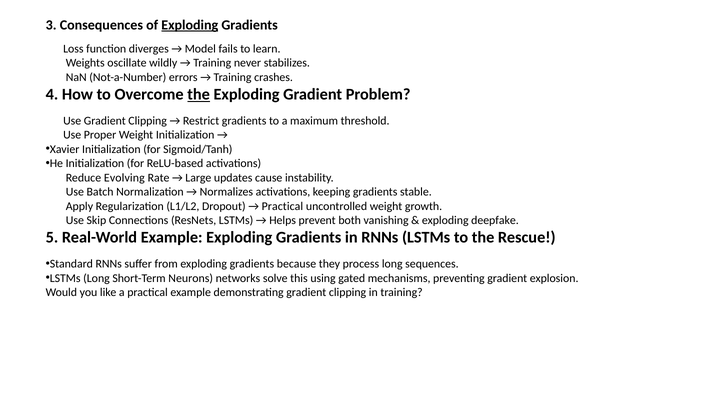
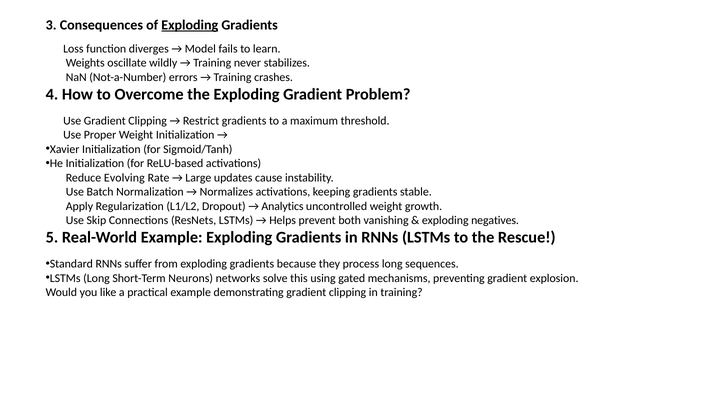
the underline: present -> none (199, 94)
Practical: Practical -> Analytics (283, 206)
deepfake: deepfake -> negatives (495, 220)
